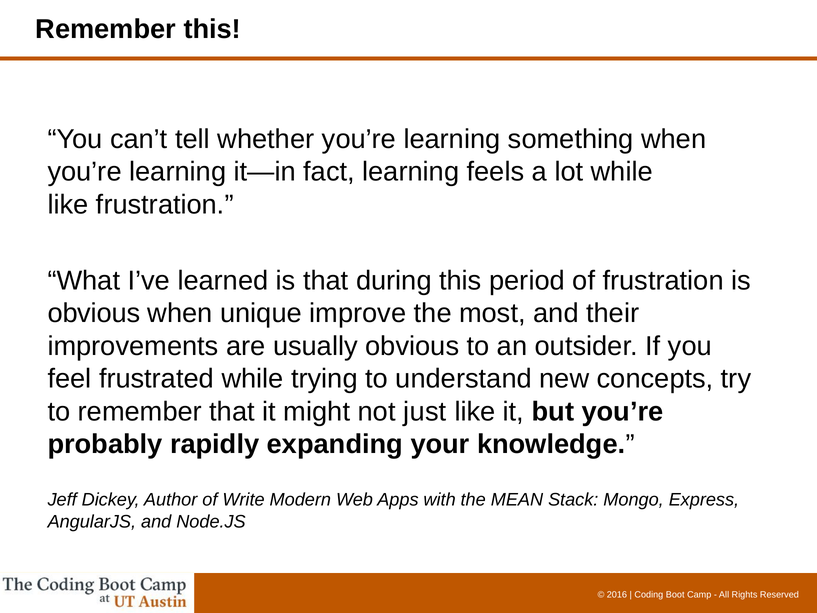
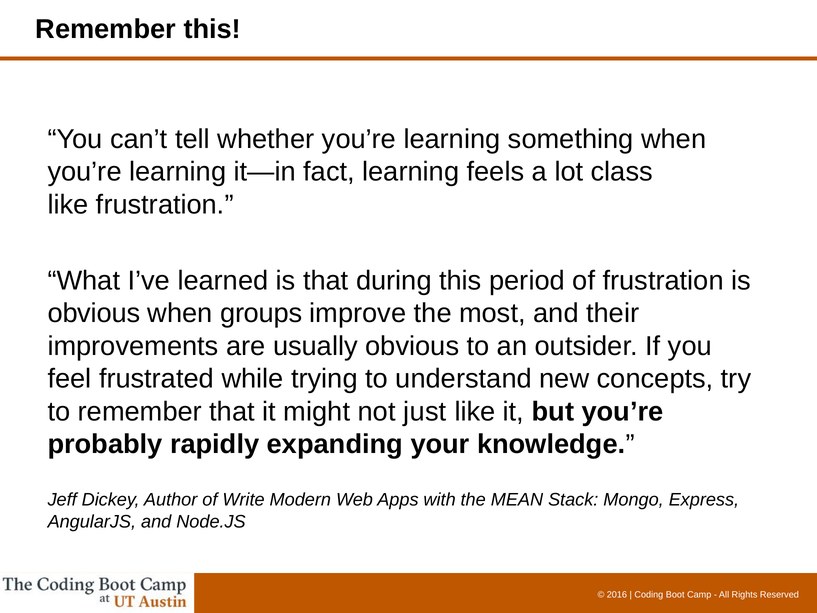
lot while: while -> class (622, 172)
unique: unique -> groups (261, 313)
